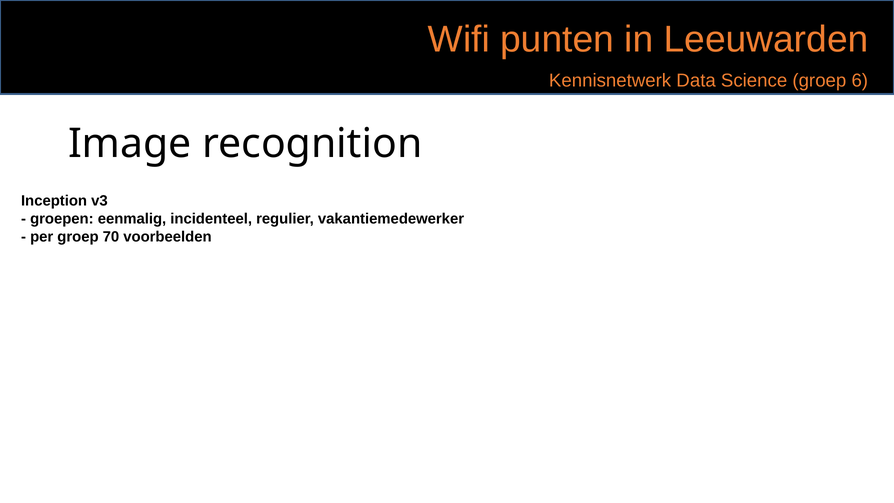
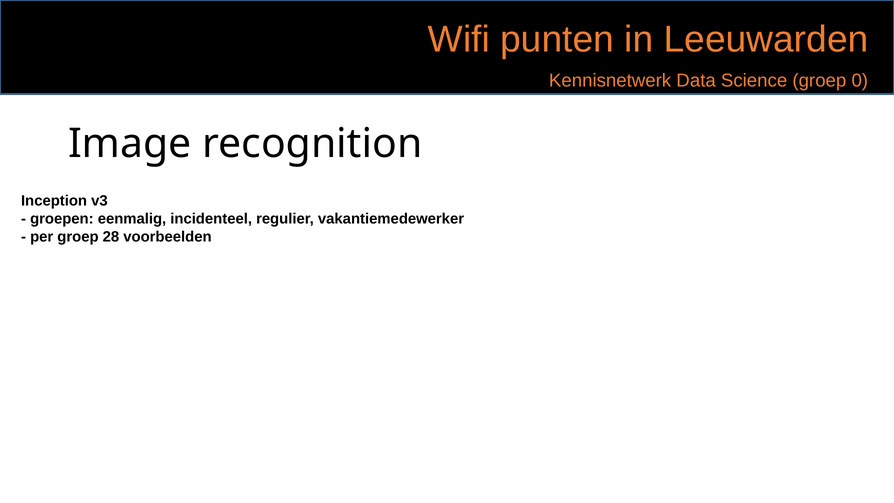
6: 6 -> 0 (860, 80)
70: 70 -> 28 (111, 237)
